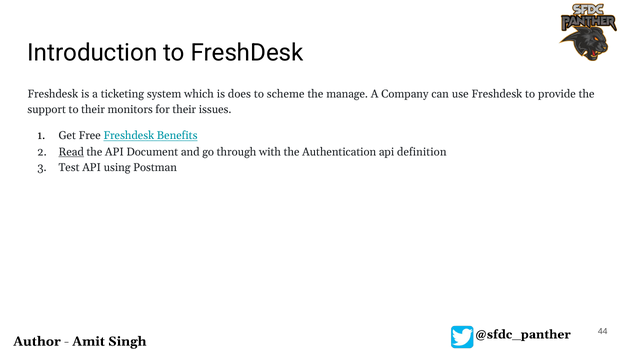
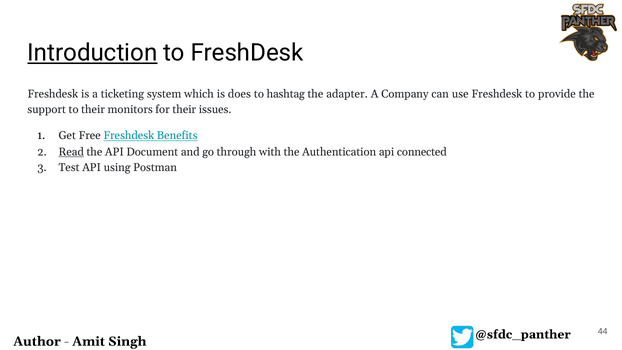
Introduction underline: none -> present (92, 53)
scheme: scheme -> hashtag (286, 94)
manage: manage -> adapter (347, 94)
definition: definition -> connected (422, 152)
